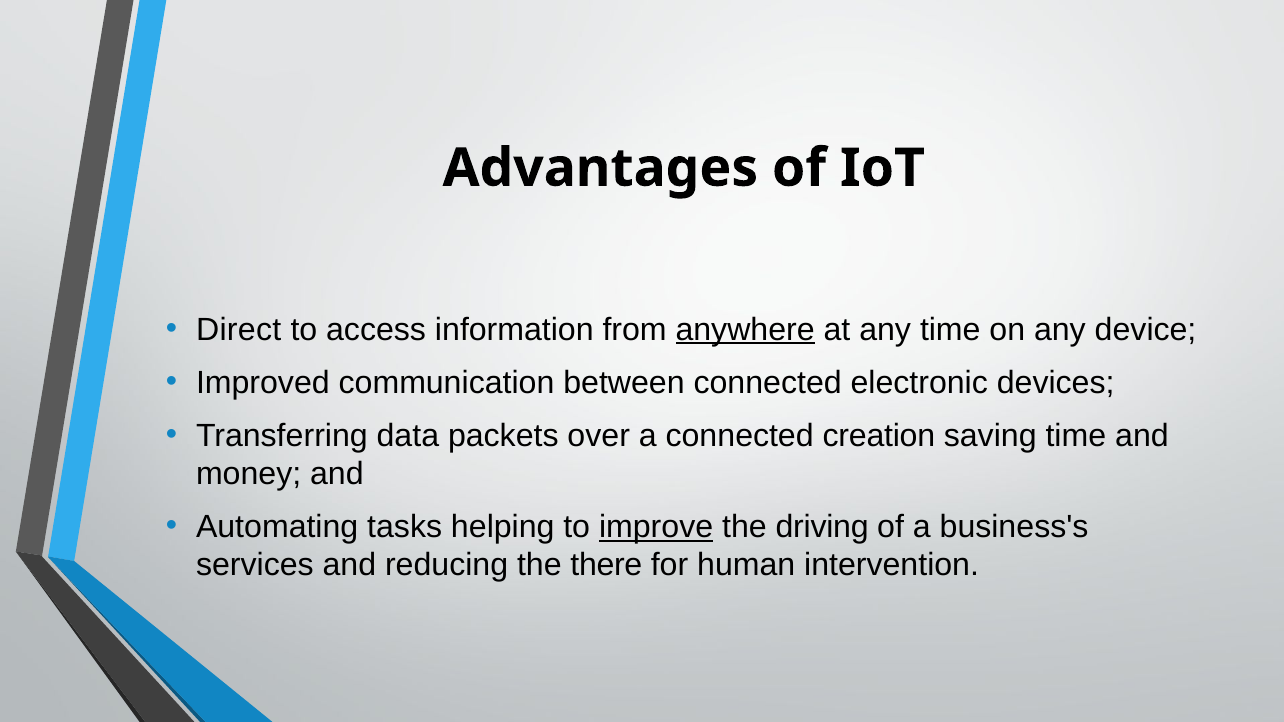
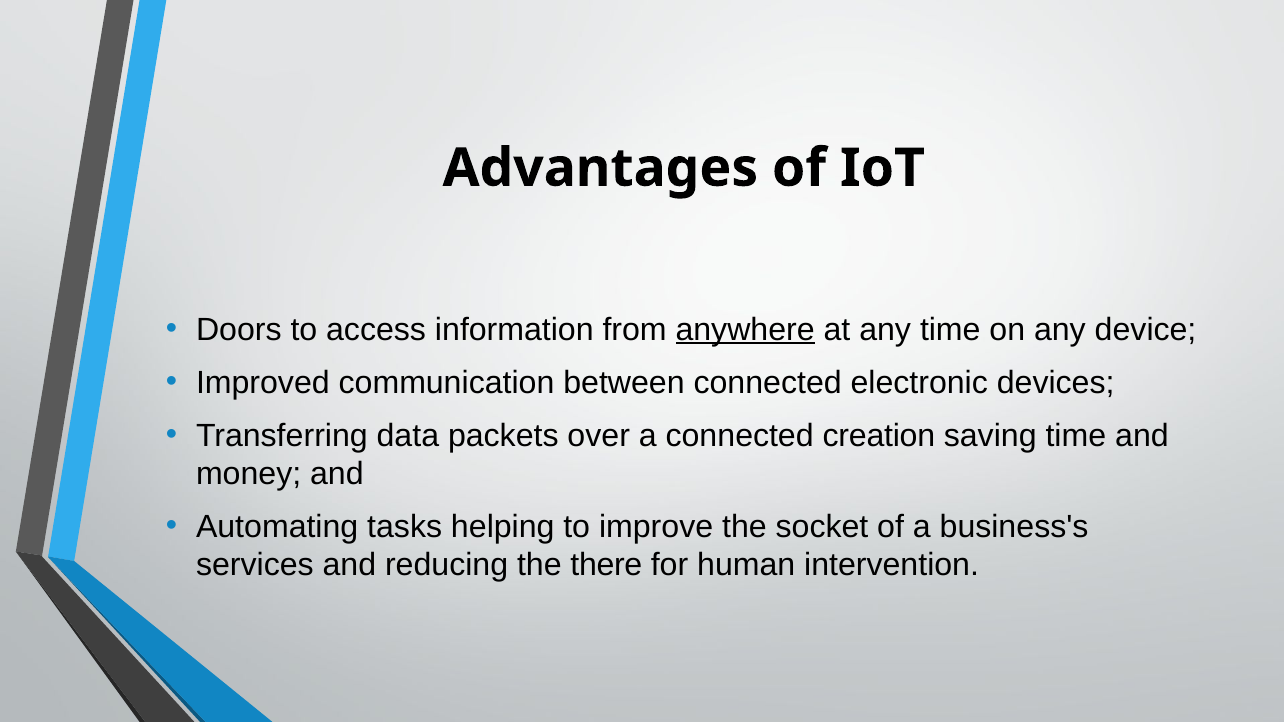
Direct: Direct -> Doors (239, 330)
improve underline: present -> none (656, 527)
driving: driving -> socket (822, 527)
